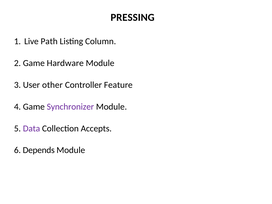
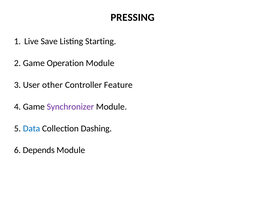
Path: Path -> Save (49, 41)
Column: Column -> Starting (101, 41)
Hardware: Hardware -> Operation (65, 63)
Data colour: purple -> blue (32, 128)
Accepts: Accepts -> Dashing (96, 128)
